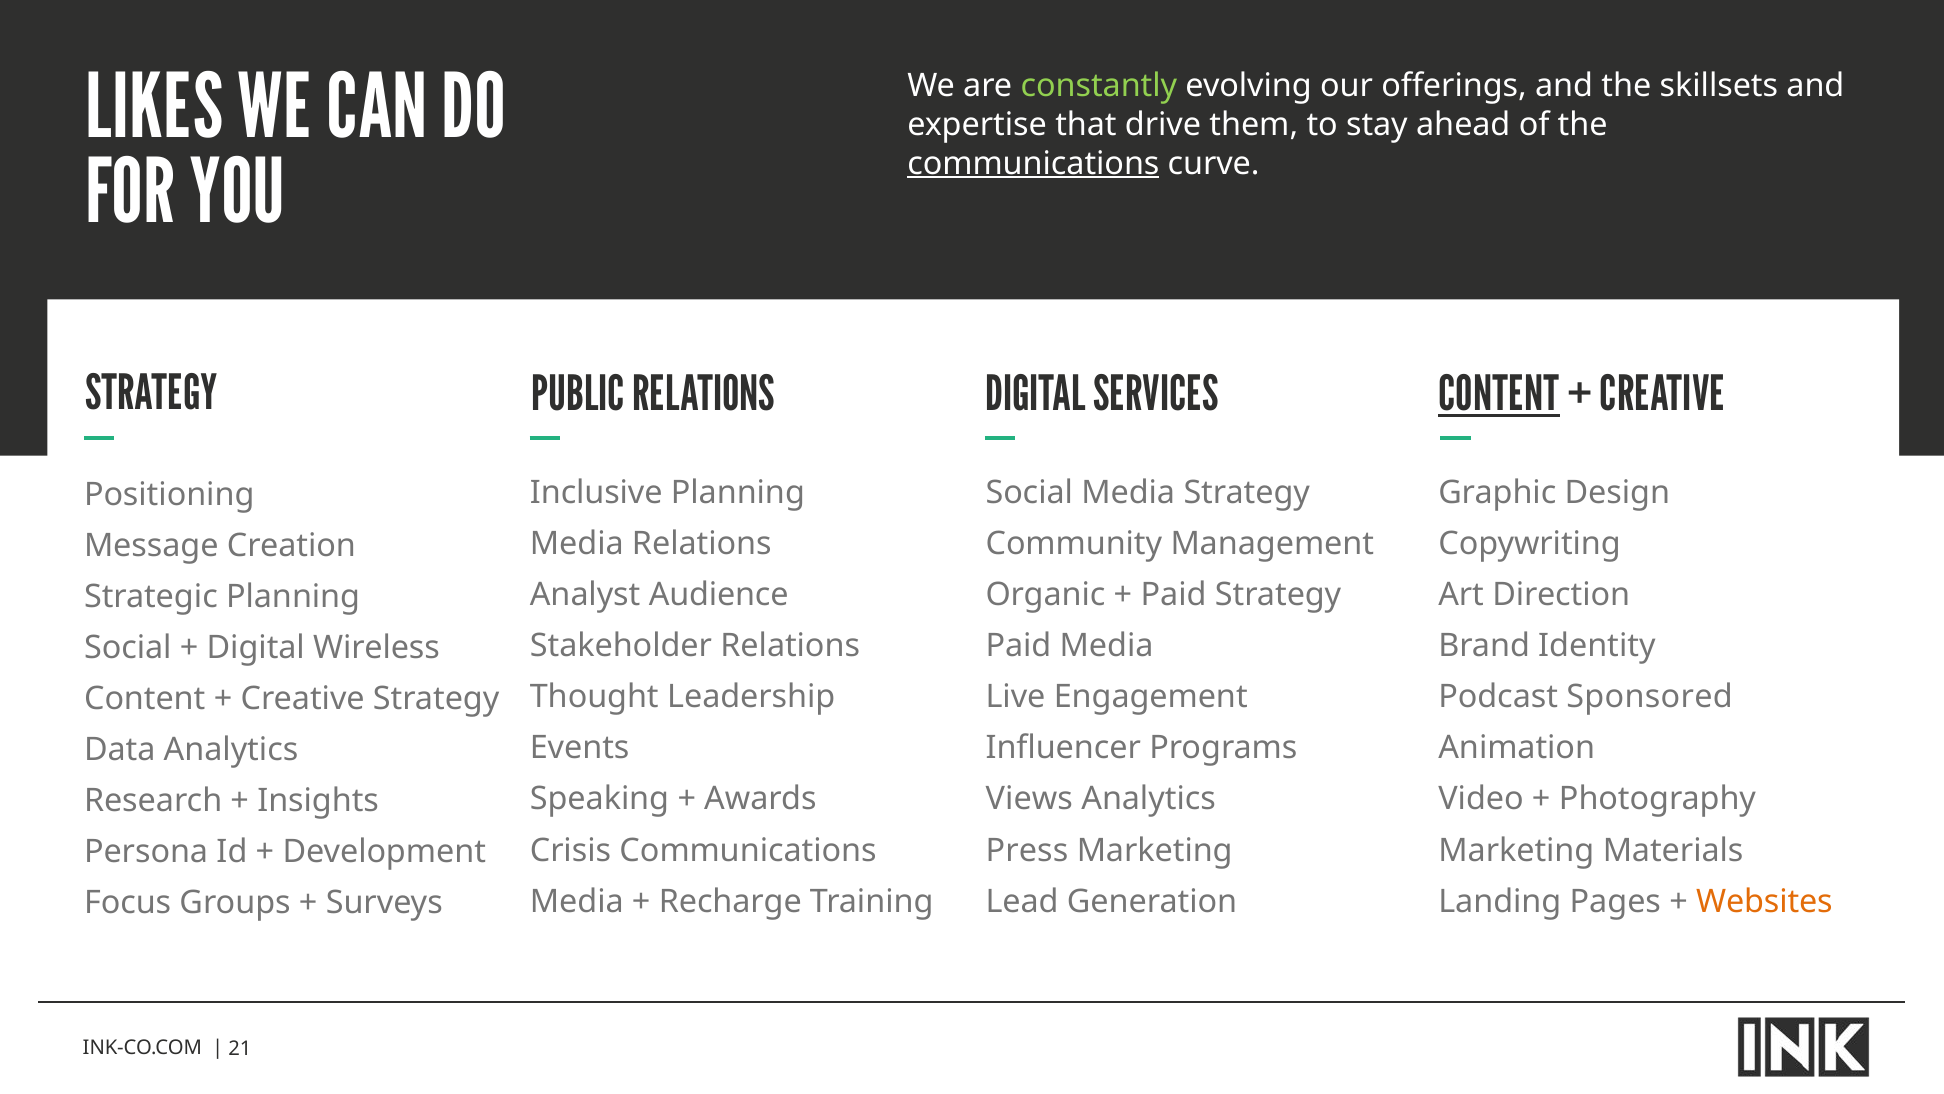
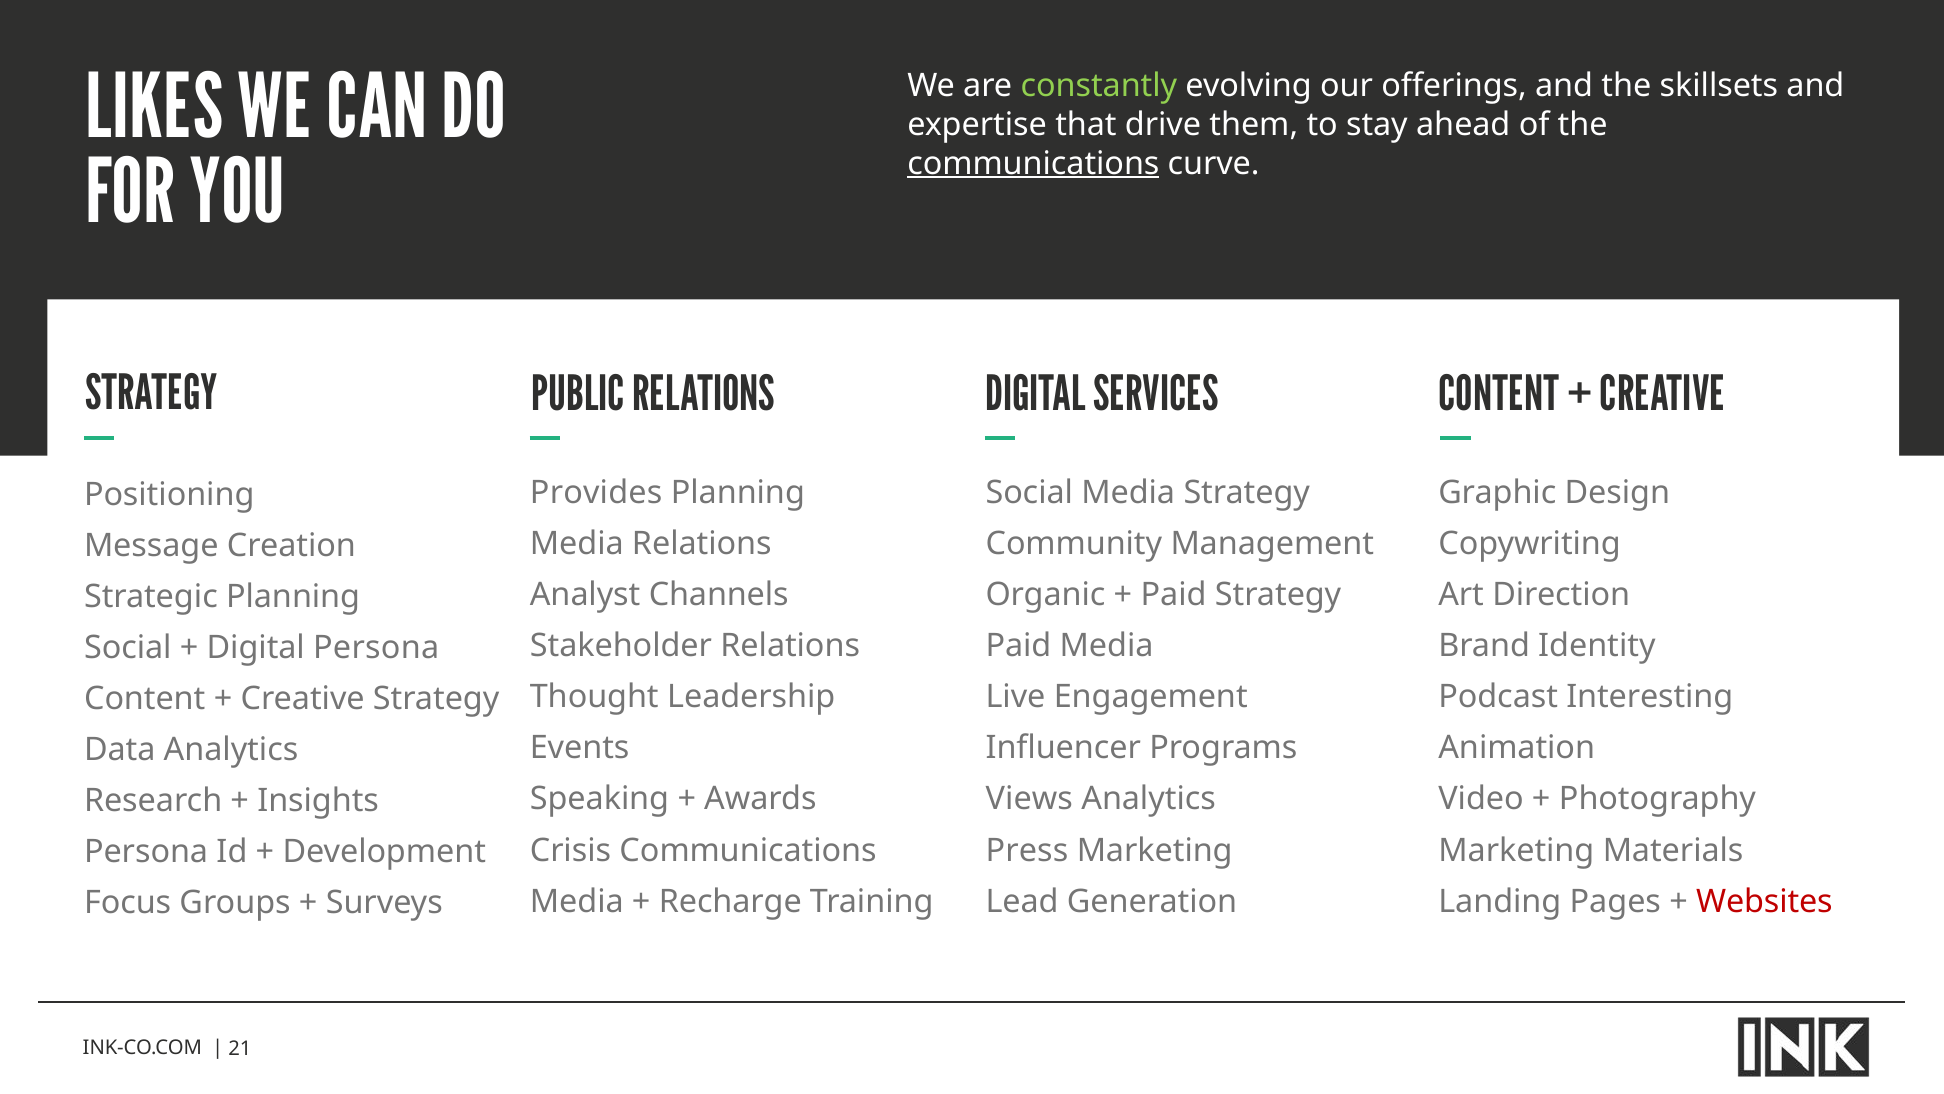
CONTENT underline: present -> none (1499, 394)
Inclusive: Inclusive -> Provides (596, 493)
Audience: Audience -> Channels (719, 595)
Digital Wireless: Wireless -> Persona (376, 647)
Sponsored: Sponsored -> Interesting (1650, 697)
Websites colour: orange -> red (1764, 901)
